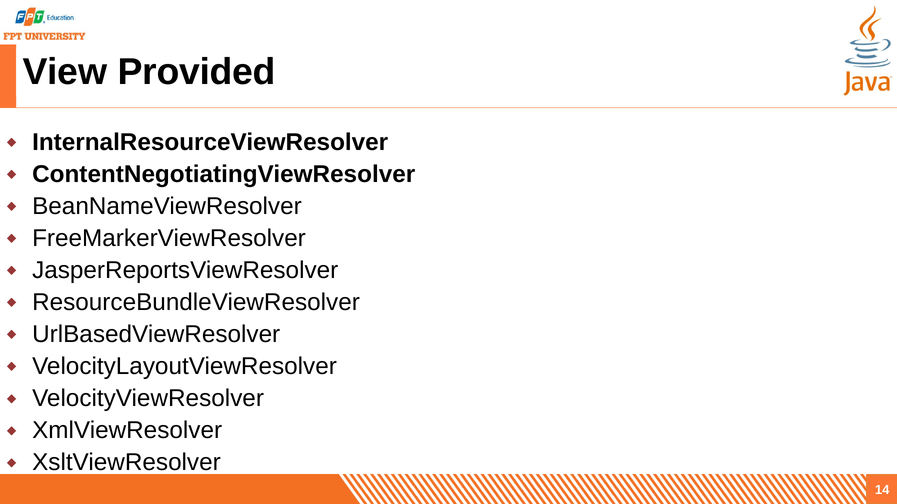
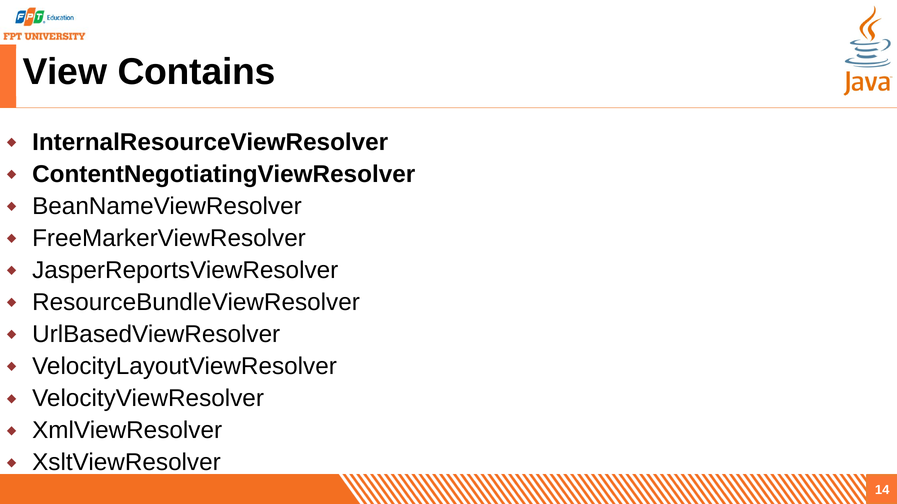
Provided: Provided -> Contains (197, 72)
